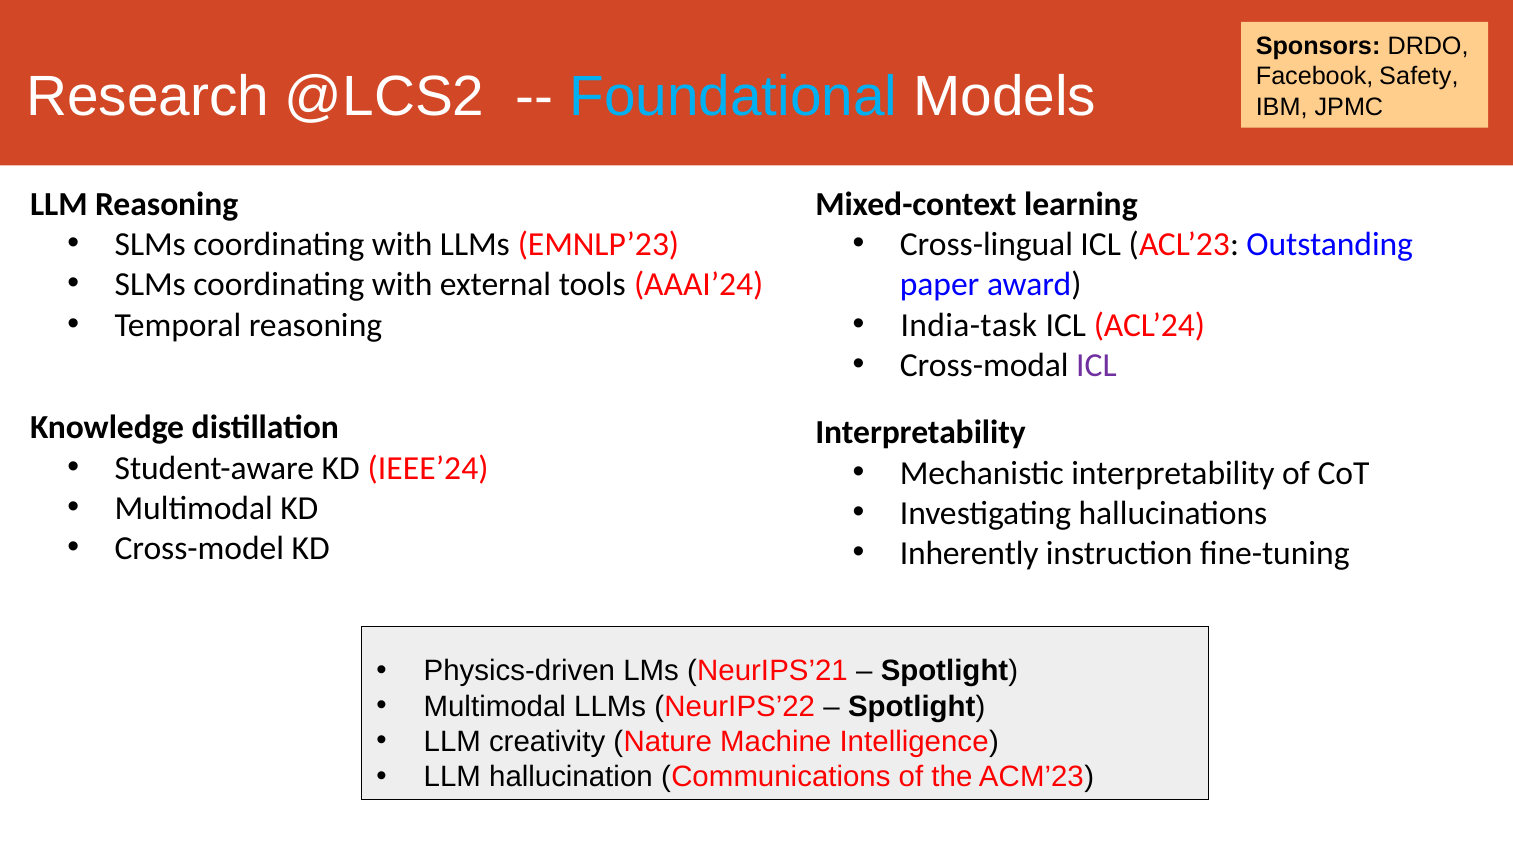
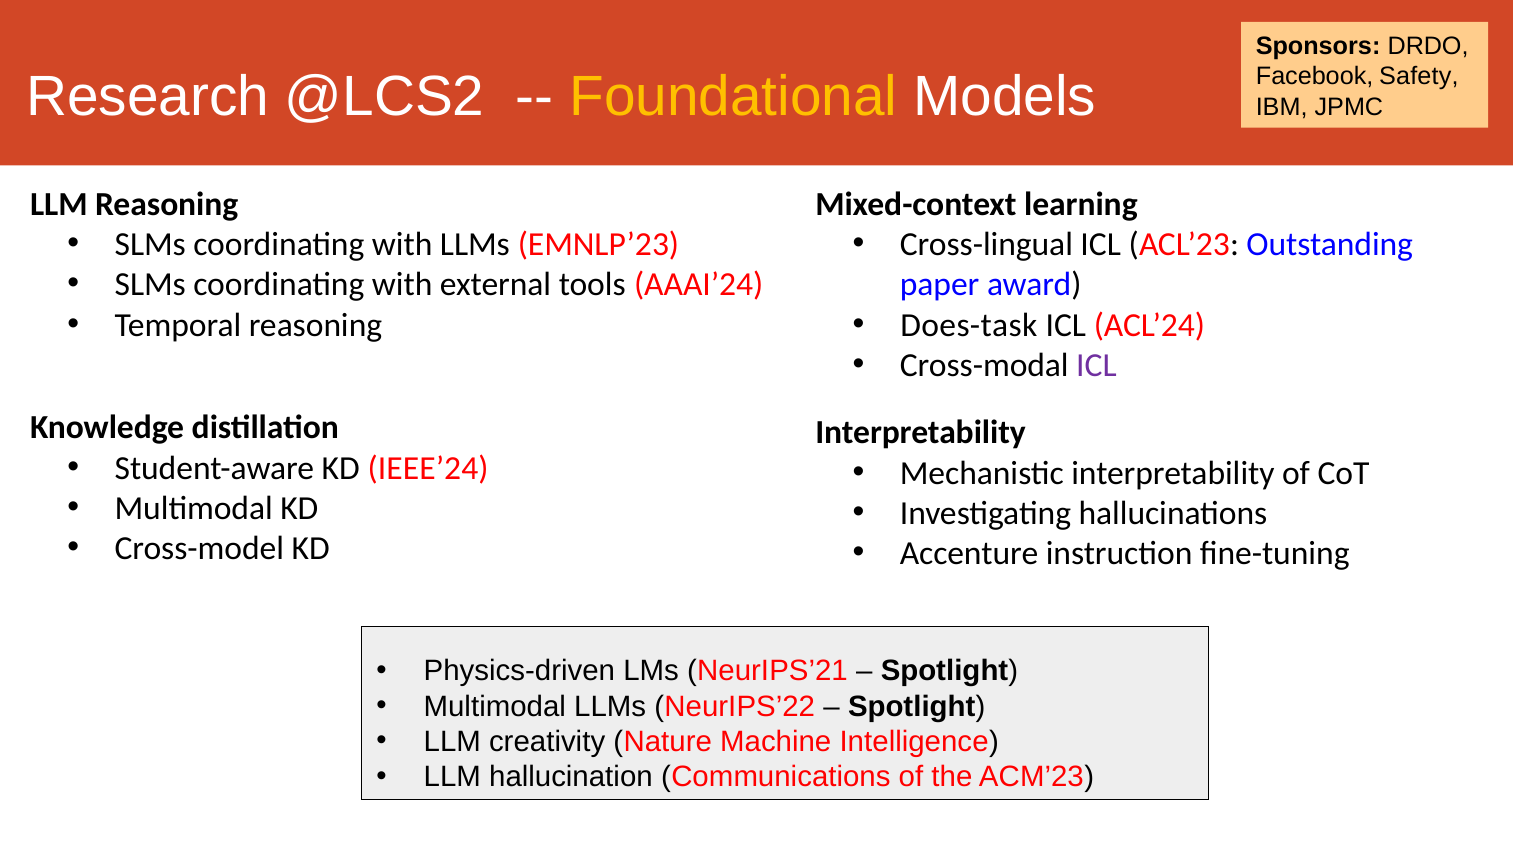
Foundational colour: light blue -> yellow (734, 97)
India-task: India-task -> Does-task (969, 325)
Inherently: Inherently -> Accenture (969, 554)
